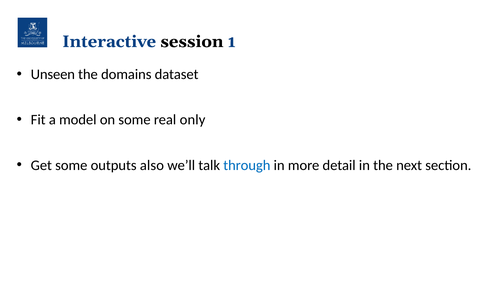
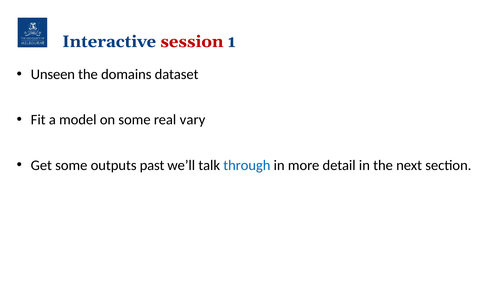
session colour: black -> red (192, 42)
only: only -> vary (193, 120)
also: also -> past (152, 165)
